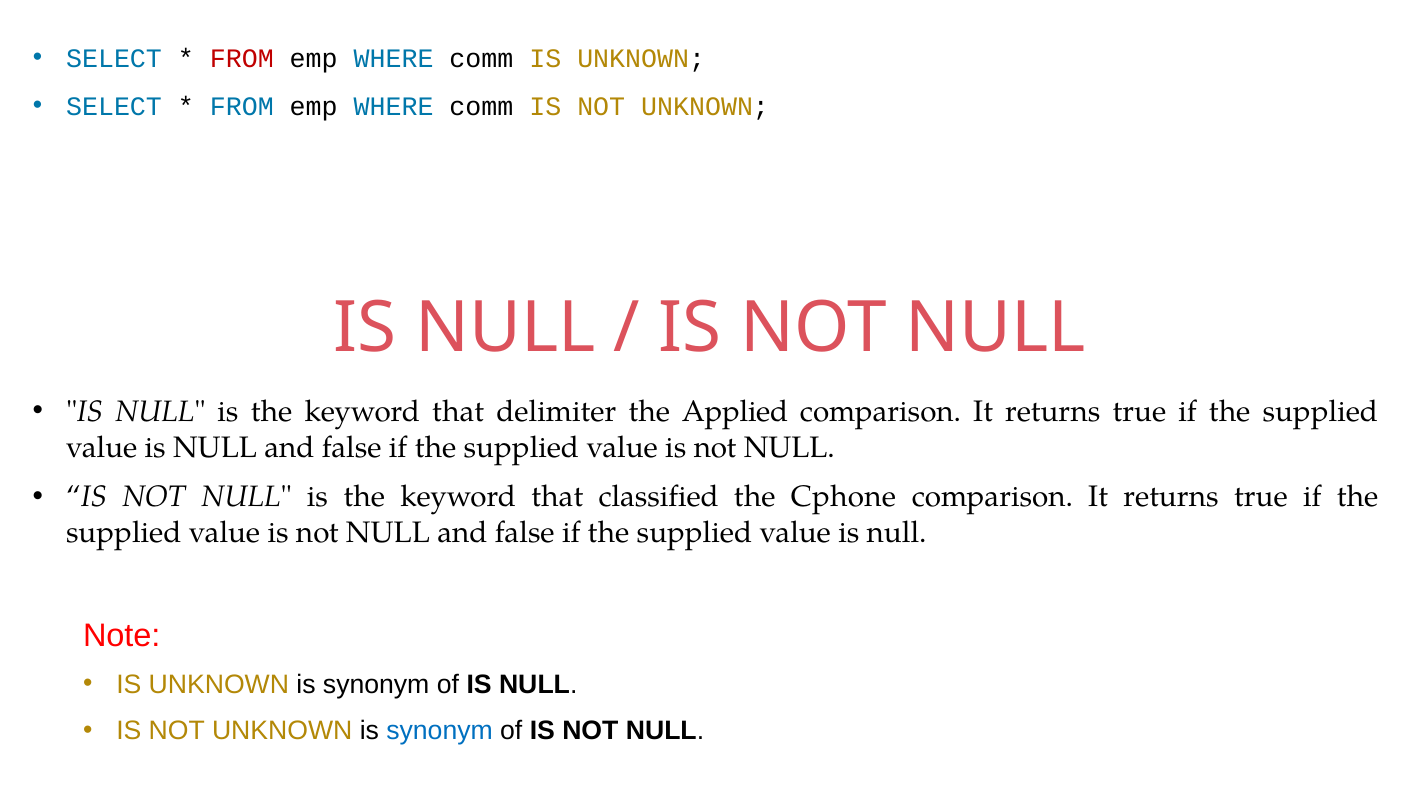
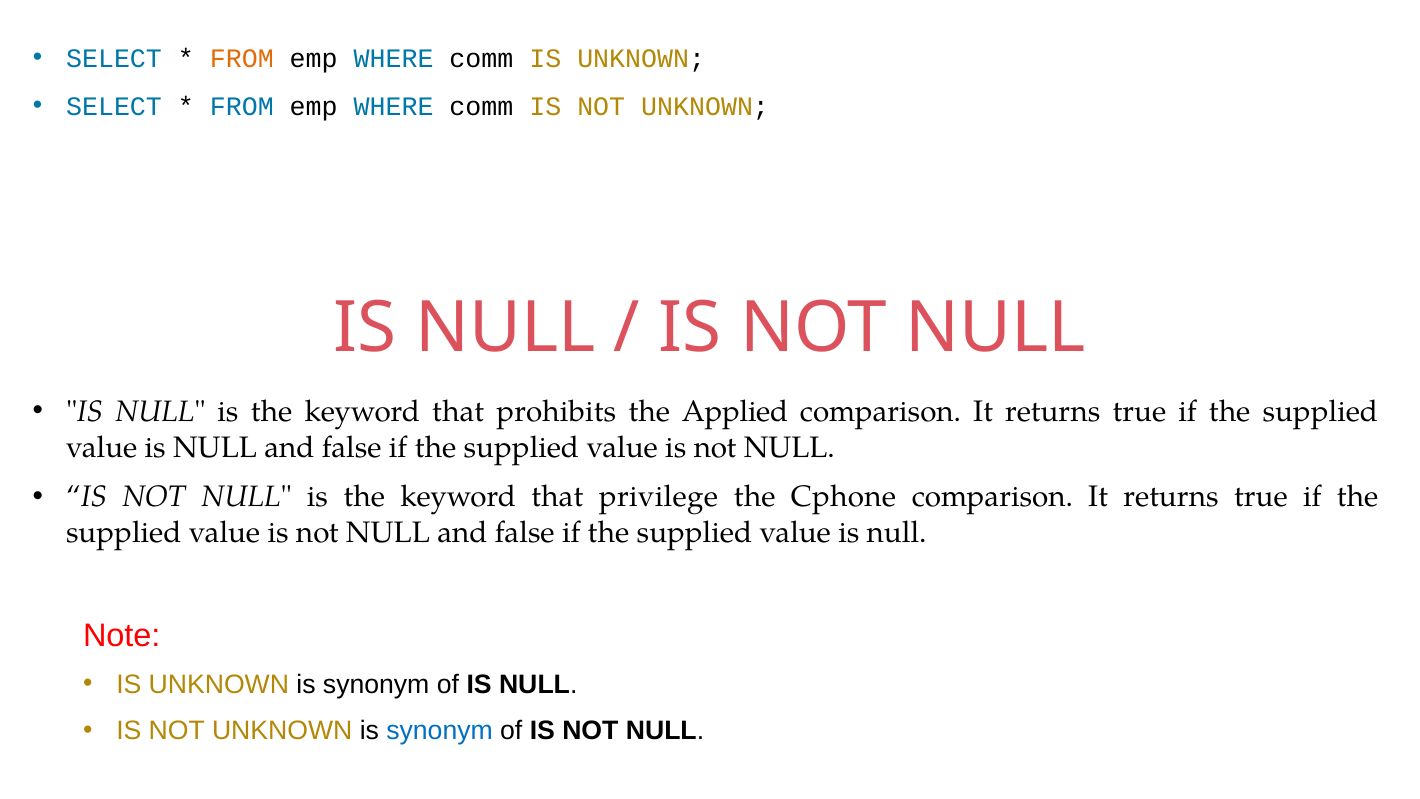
FROM colour: red -> orange (242, 58)
delimiter: delimiter -> prohibits (556, 412)
classified: classified -> privilege (658, 497)
